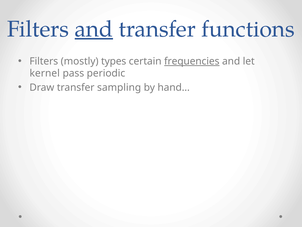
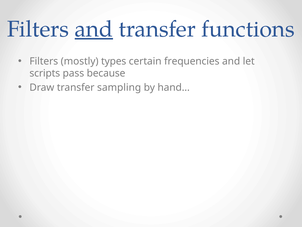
frequencies underline: present -> none (192, 61)
kernel: kernel -> scripts (45, 73)
periodic: periodic -> because (106, 73)
